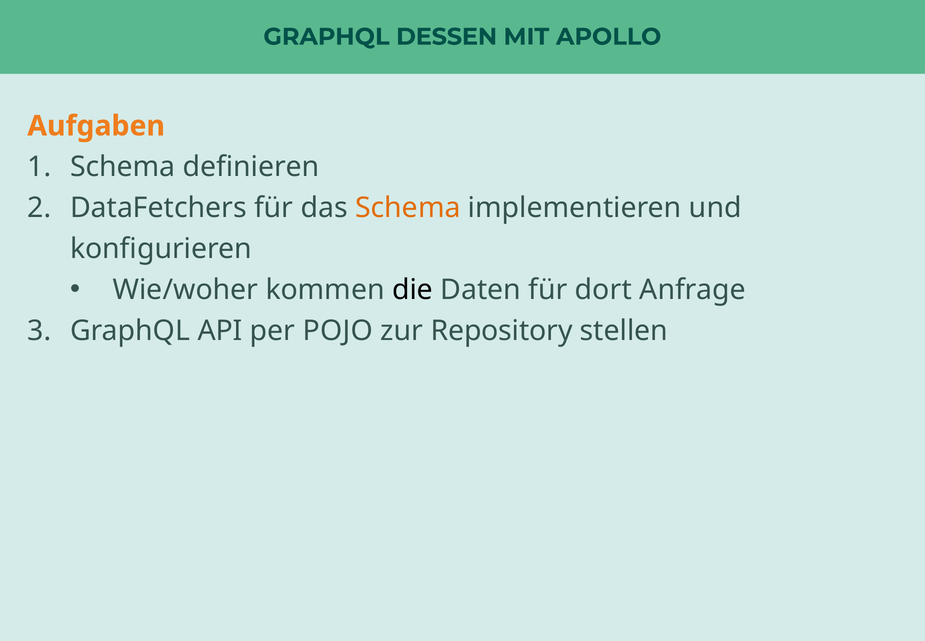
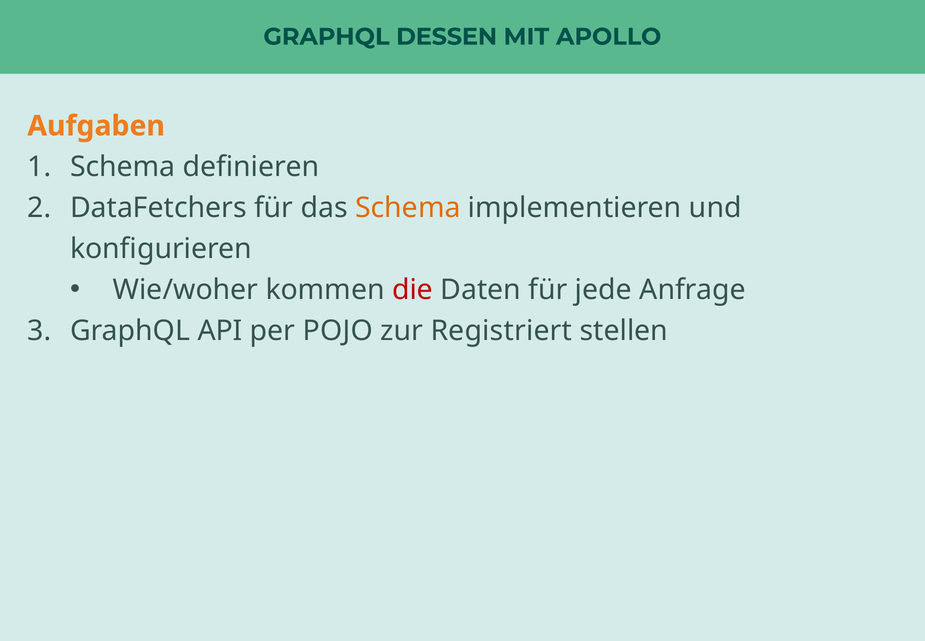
die colour: black -> red (413, 290)
dort: dort -> jede (603, 290)
Repository: Repository -> Registriert (501, 331)
